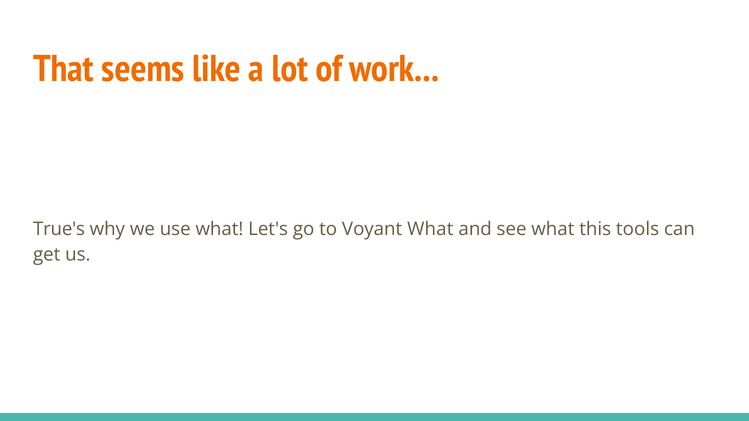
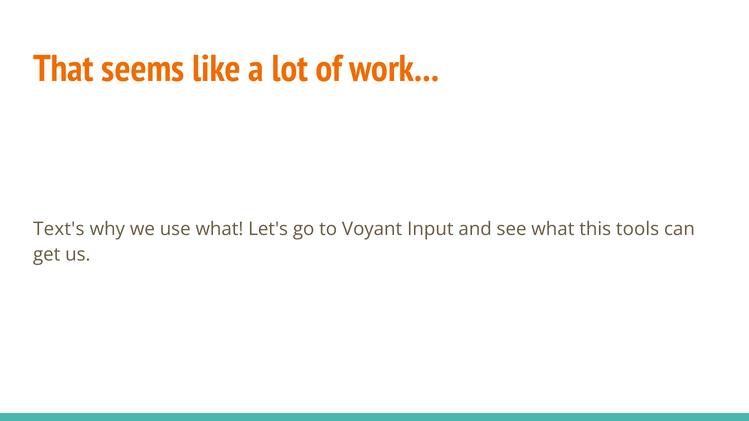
True's: True's -> Text's (59, 229)
Voyant What: What -> Input (430, 229)
